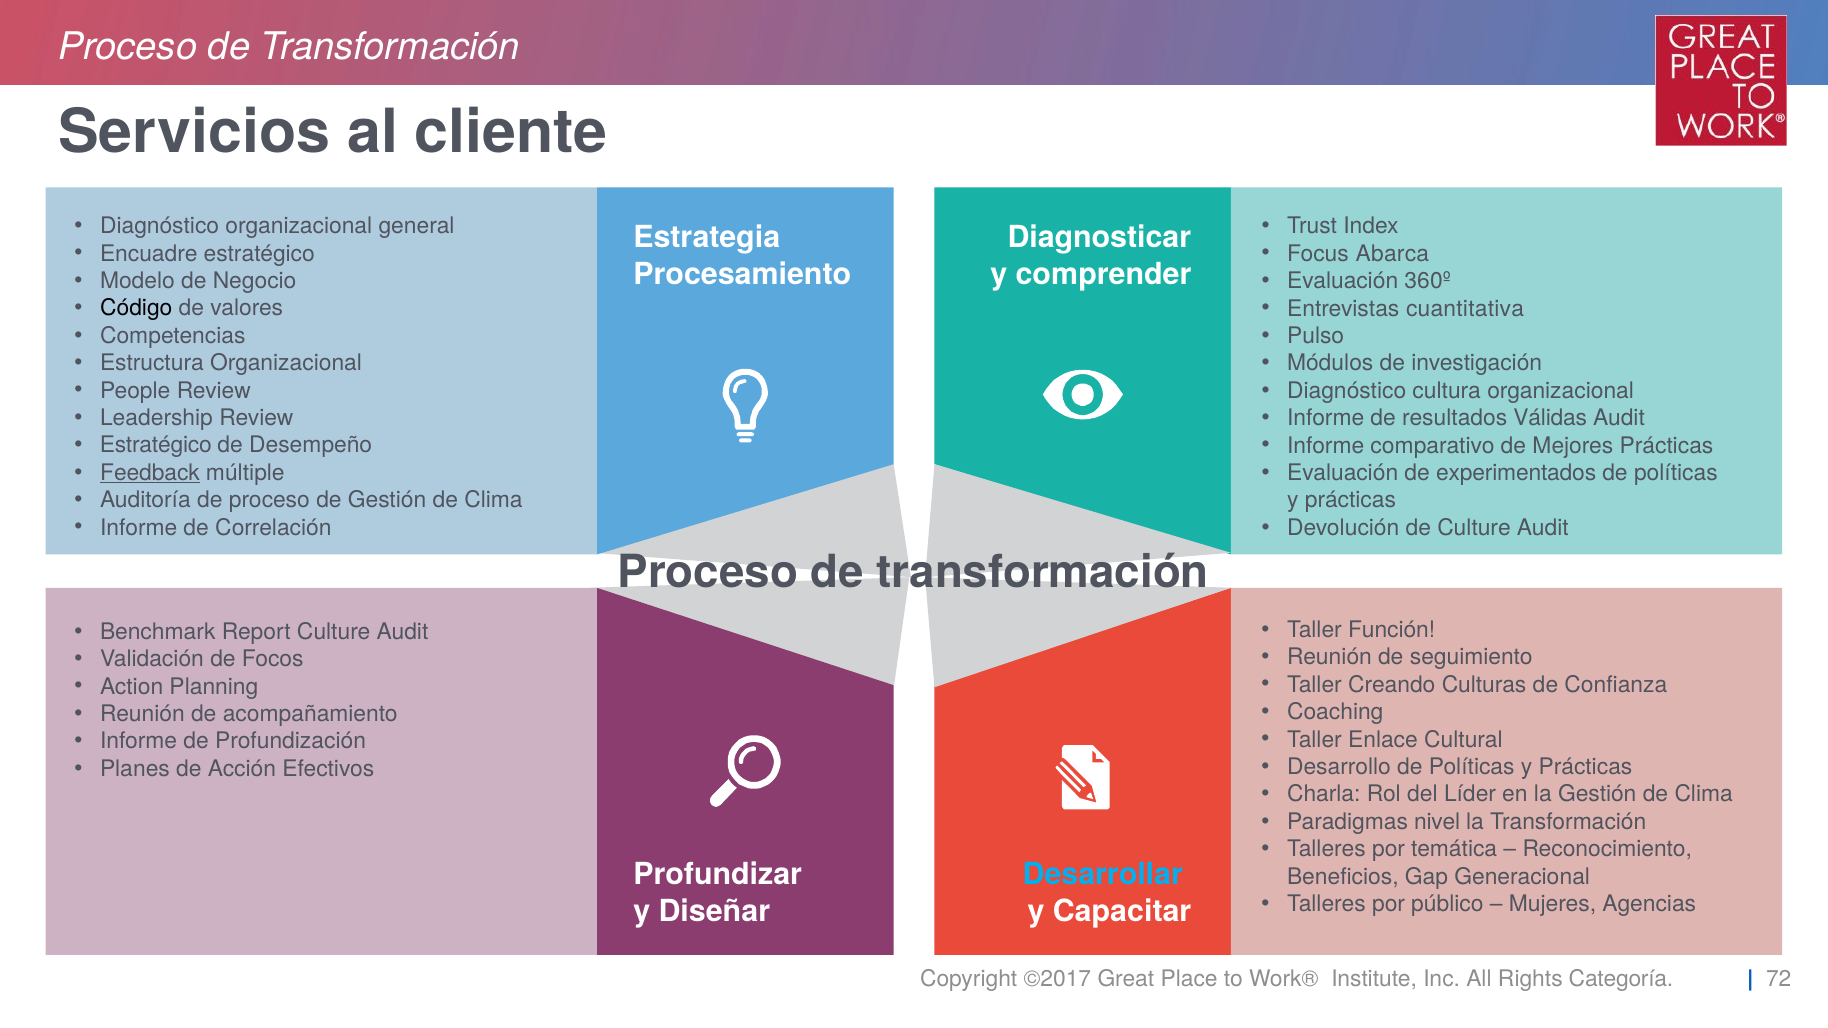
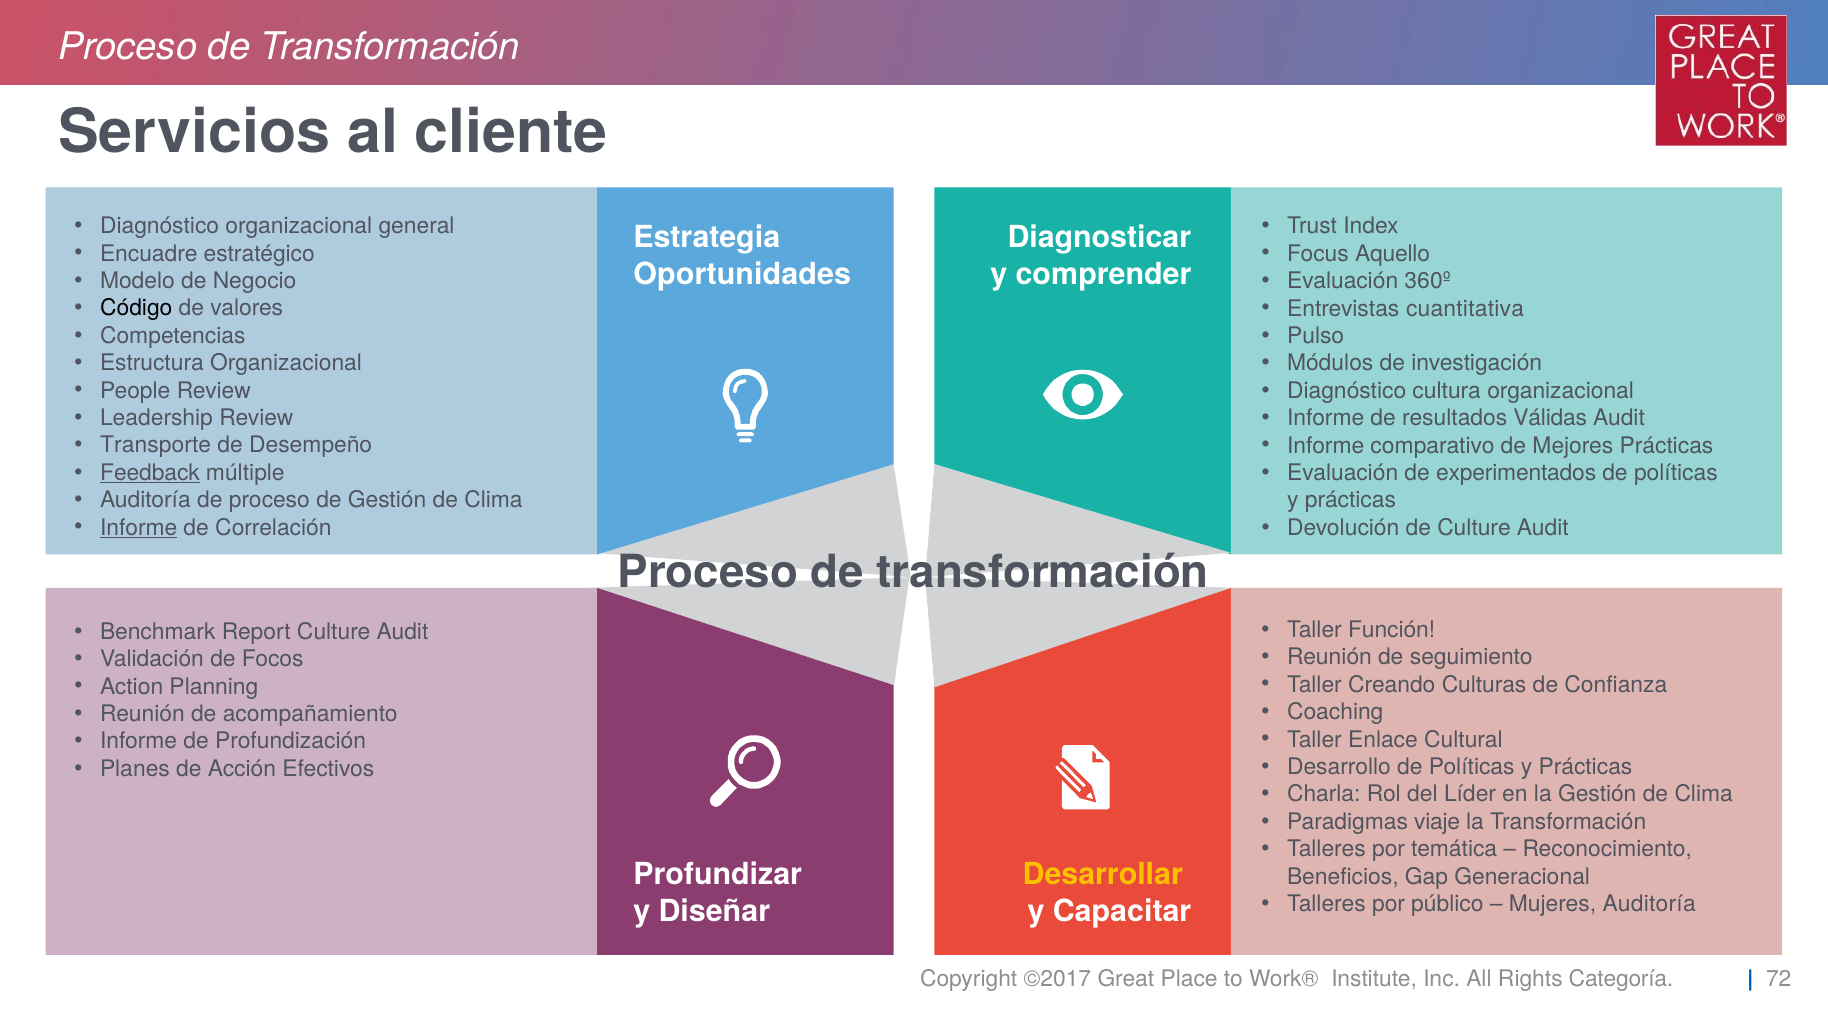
Abarca: Abarca -> Aquello (1393, 254)
Procesamiento: Procesamiento -> Oportunidades (742, 274)
Estratégico: Estratégico -> Transporte (156, 445)
Informe underline: none -> present (139, 528)
nivel: nivel -> viaje (1437, 822)
Desarrollar colour: light blue -> yellow (1103, 875)
Mujeres Agencias: Agencias -> Auditoría (1649, 904)
